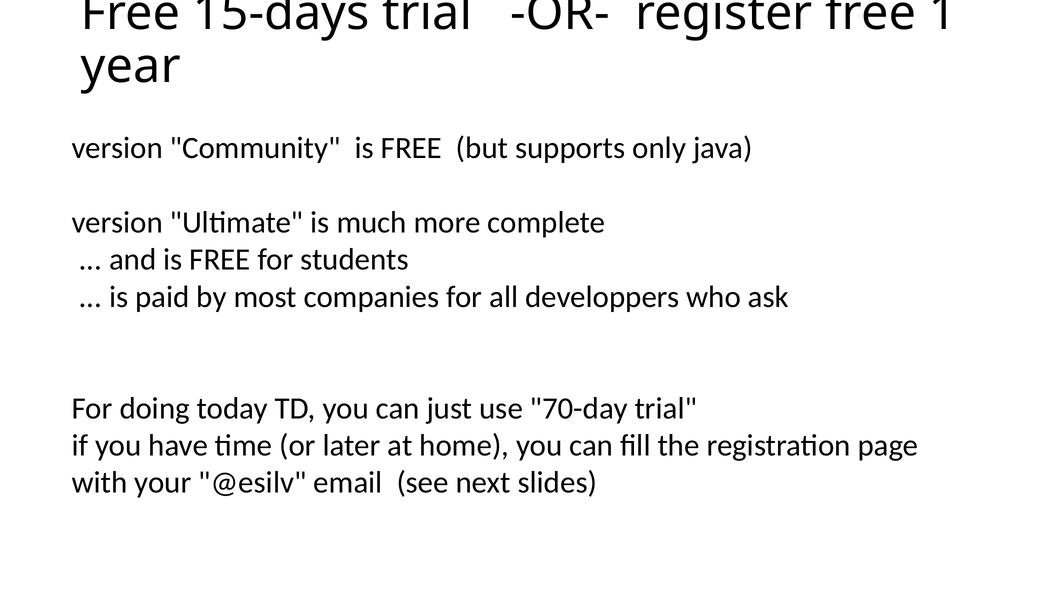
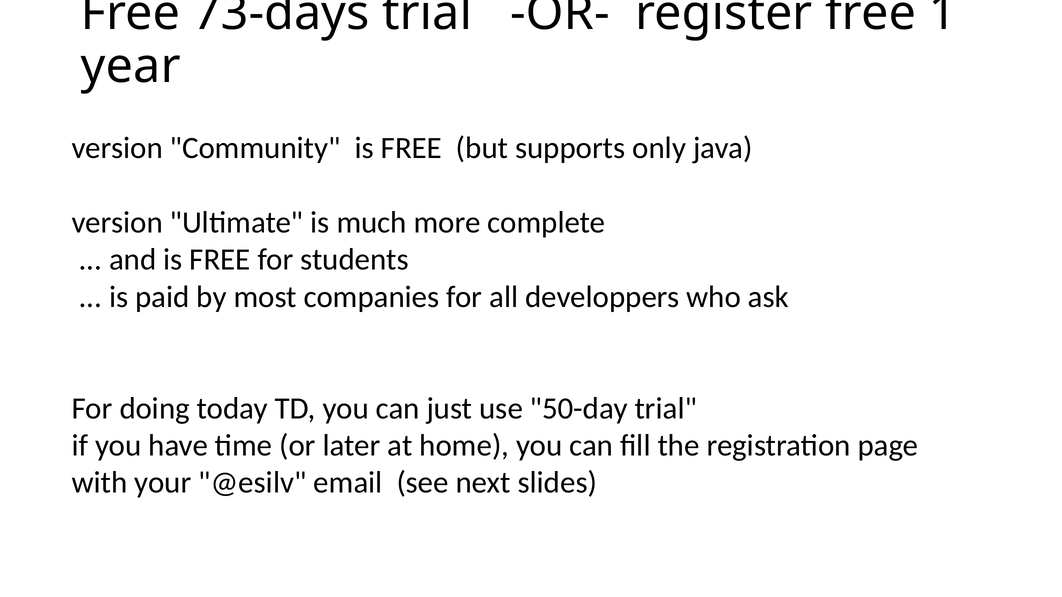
15-days: 15-days -> 73-days (281, 13)
70-day: 70-day -> 50-day (579, 409)
